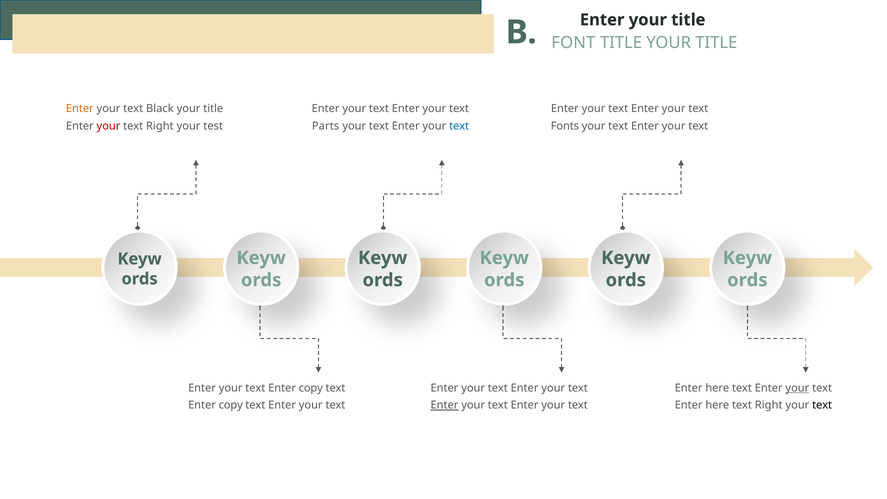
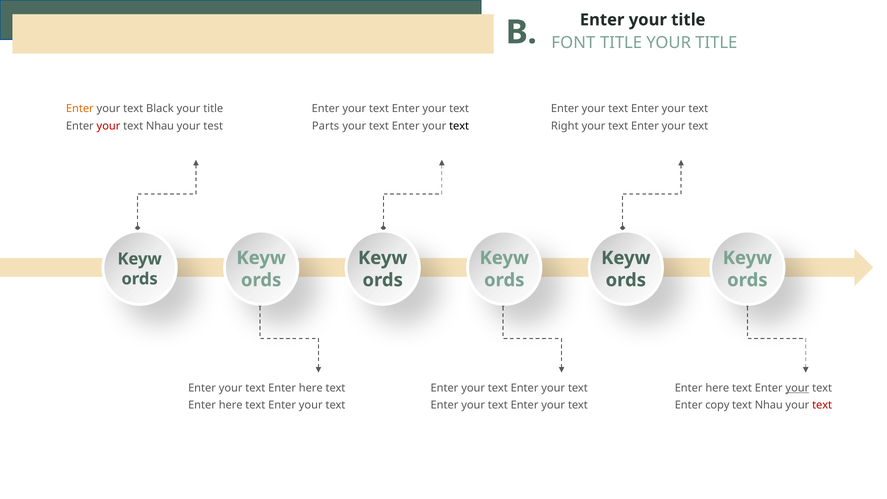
Right: Right -> Nhau (160, 126)
text colour: blue -> black (459, 126)
Fonts: Fonts -> Right (565, 126)
copy: copy -> here (311, 388)
copy: copy -> here (231, 405)
Enter underline: present -> none (444, 405)
here: here -> copy (717, 405)
Right: Right -> Nhau (769, 405)
text colour: black -> red (822, 405)
